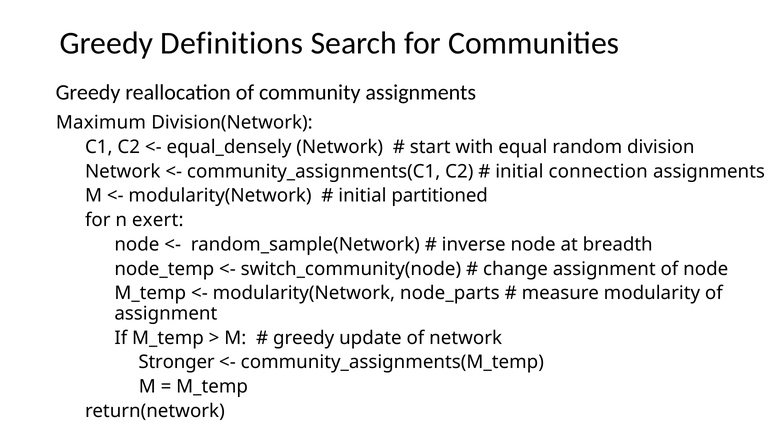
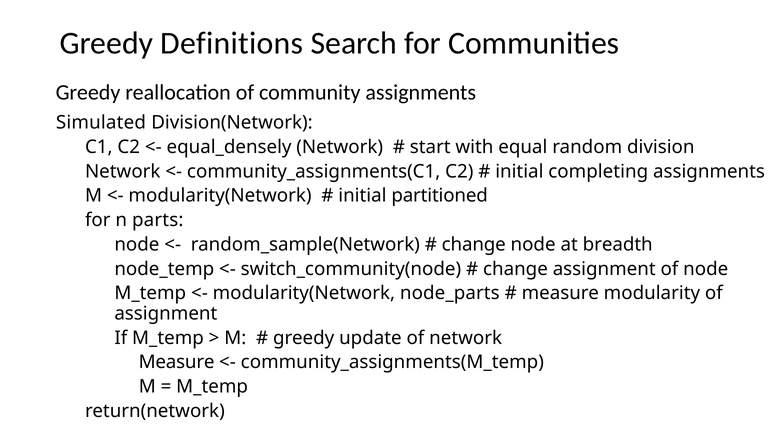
Maximum: Maximum -> Simulated (101, 123)
connection: connection -> completing (598, 171)
exert: exert -> parts (158, 220)
inverse: inverse -> change (474, 244)
Stronger: Stronger -> Measure (177, 362)
